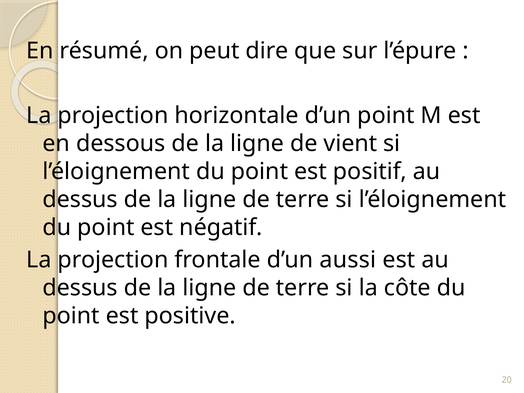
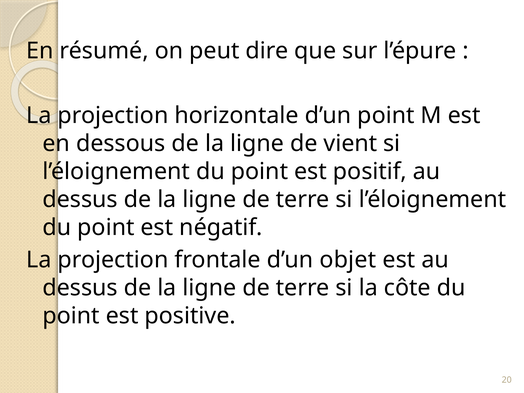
aussi: aussi -> objet (348, 260)
